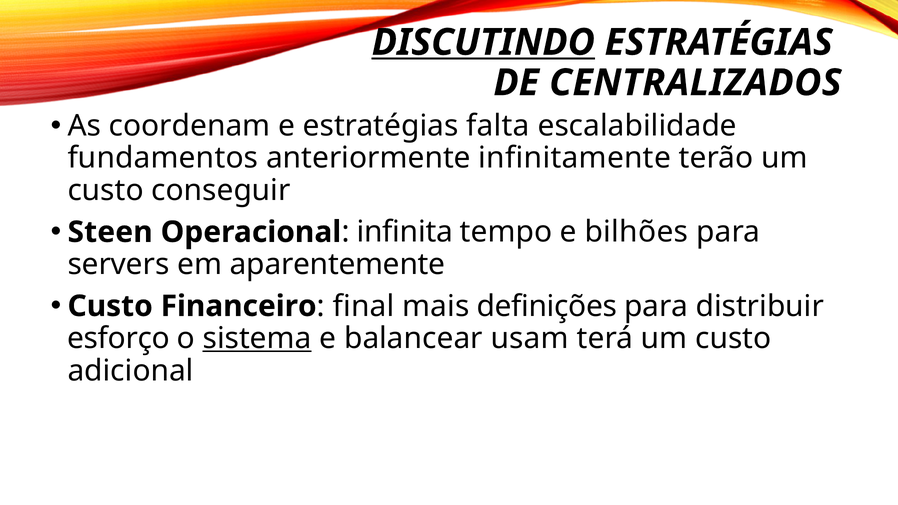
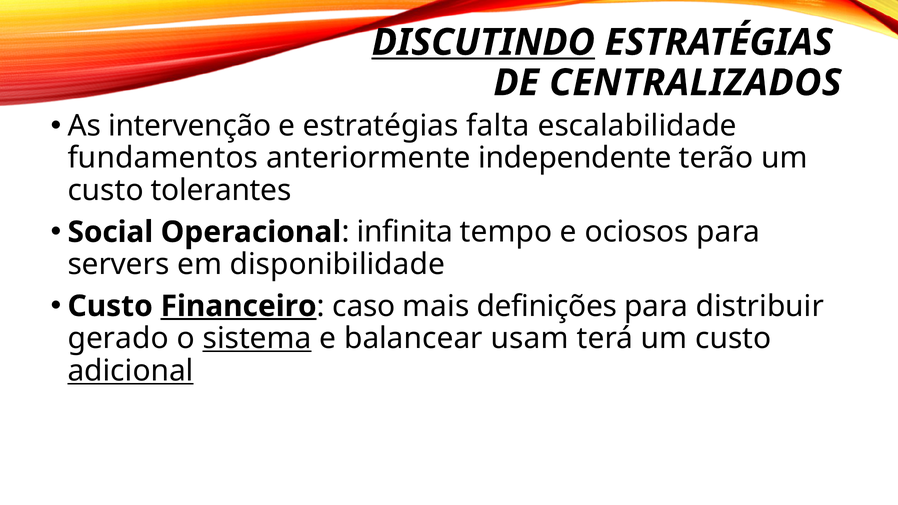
coordenam: coordenam -> intervenção (190, 126)
infinitamente: infinitamente -> independente (575, 158)
conseguir: conseguir -> tolerantes (221, 190)
Steen: Steen -> Social (110, 232)
bilhões: bilhões -> ociosos (637, 232)
aparentemente: aparentemente -> disponibilidade (337, 265)
Financeiro underline: none -> present (239, 306)
final: final -> caso (364, 306)
esforço: esforço -> gerado (118, 339)
adicional underline: none -> present (131, 371)
